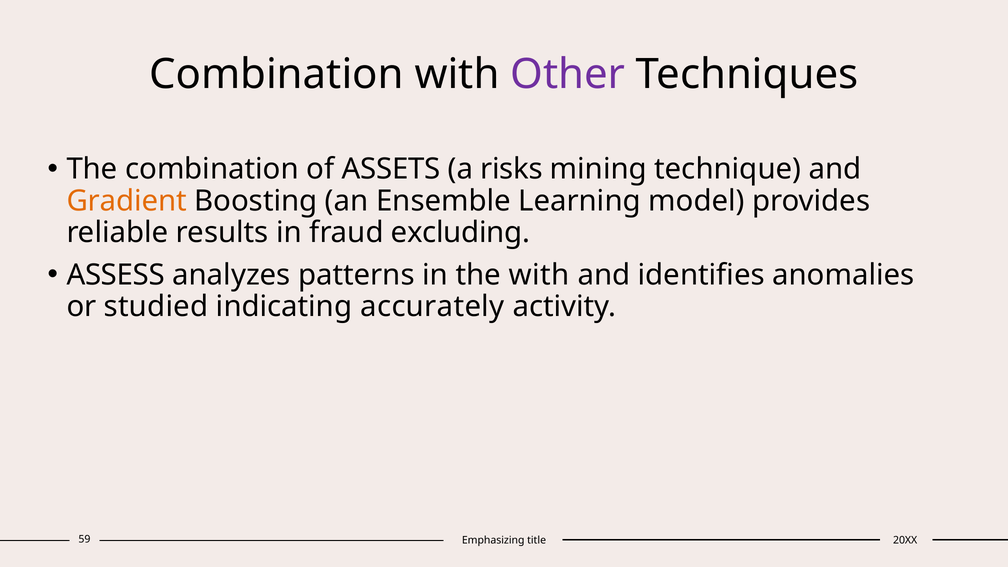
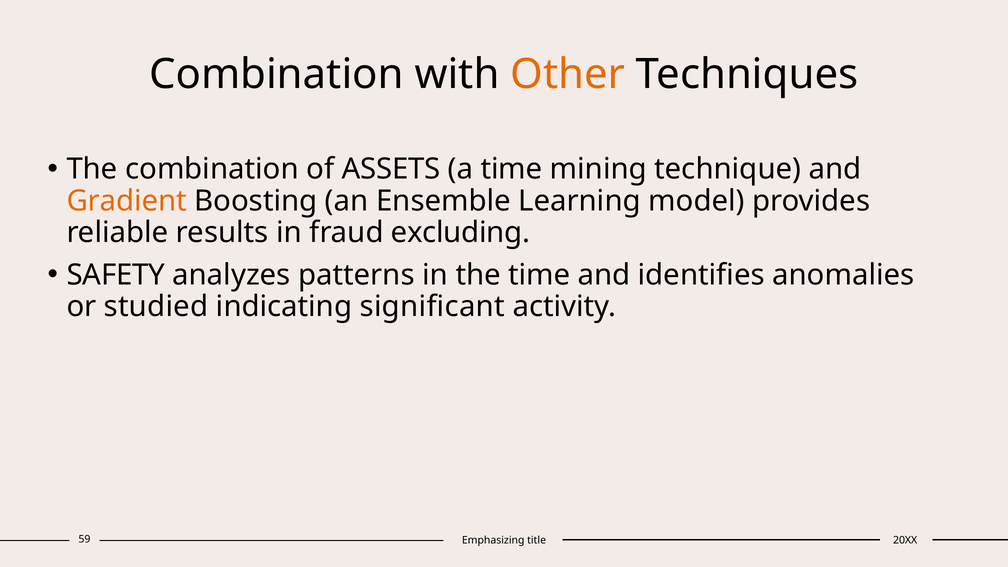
Other colour: purple -> orange (568, 74)
a risks: risks -> time (511, 169)
ASSESS: ASSESS -> SAFETY (116, 275)
the with: with -> time (539, 275)
accurately: accurately -> significant (432, 307)
